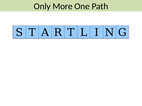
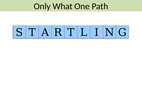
More: More -> What (63, 6)
